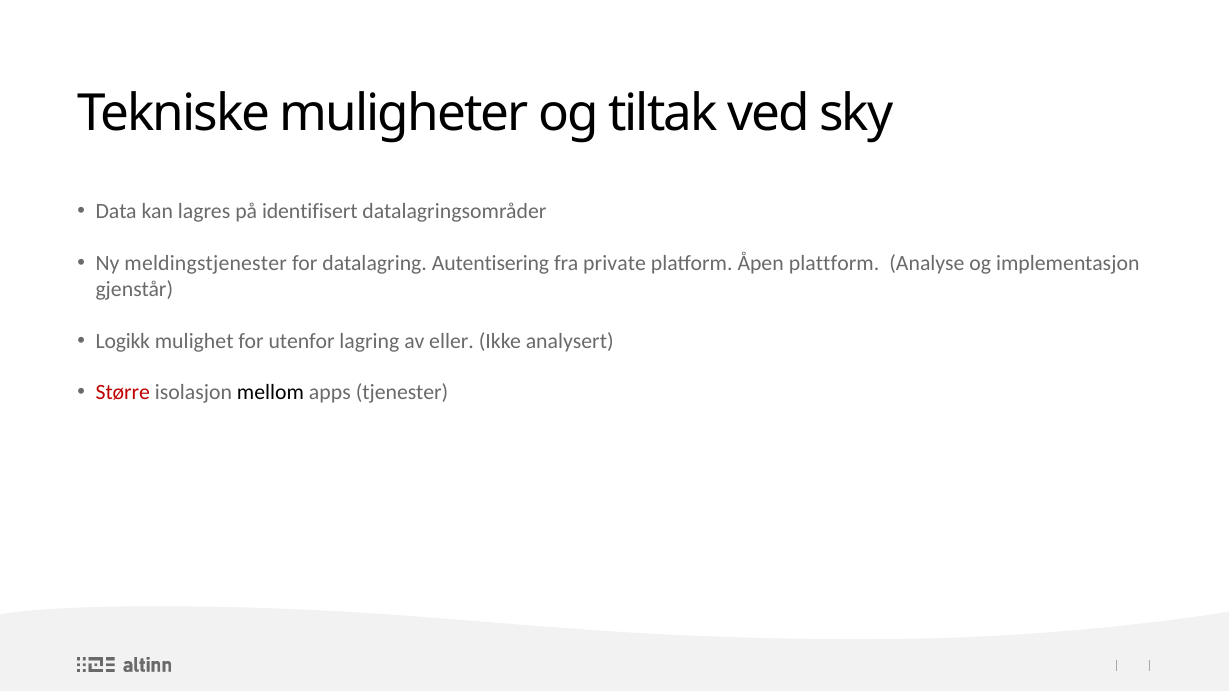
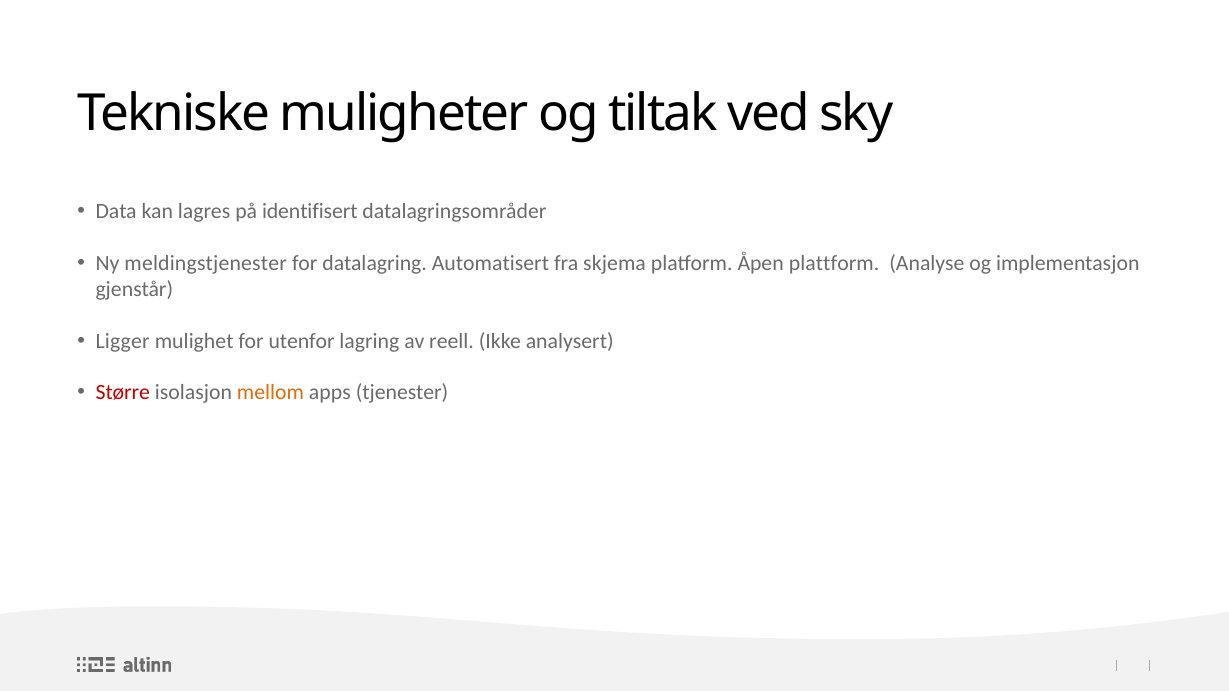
Autentisering: Autentisering -> Automatisert (490, 263)
private: private -> skjema (615, 263)
Logikk: Logikk -> Ligger (123, 341)
eller: eller -> reell (452, 341)
mellom colour: black -> orange (271, 393)
